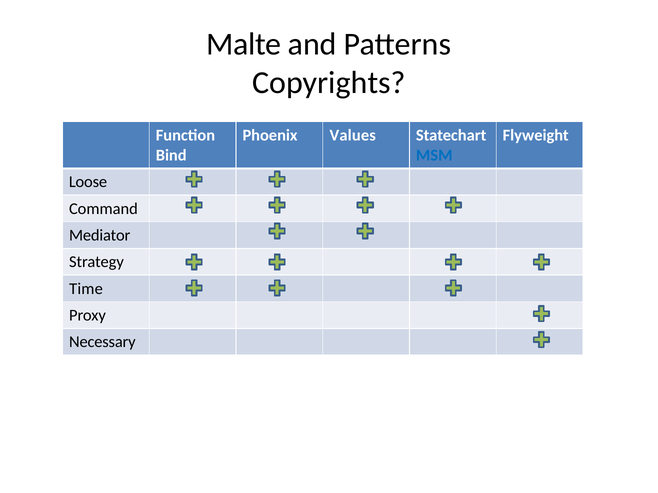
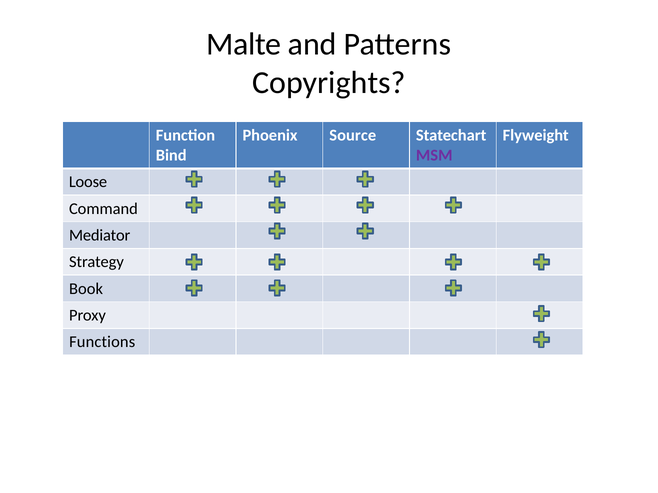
Values: Values -> Source (353, 135)
MSM colour: blue -> purple (434, 155)
Time: Time -> Book (86, 289)
Necessary: Necessary -> Functions (102, 342)
